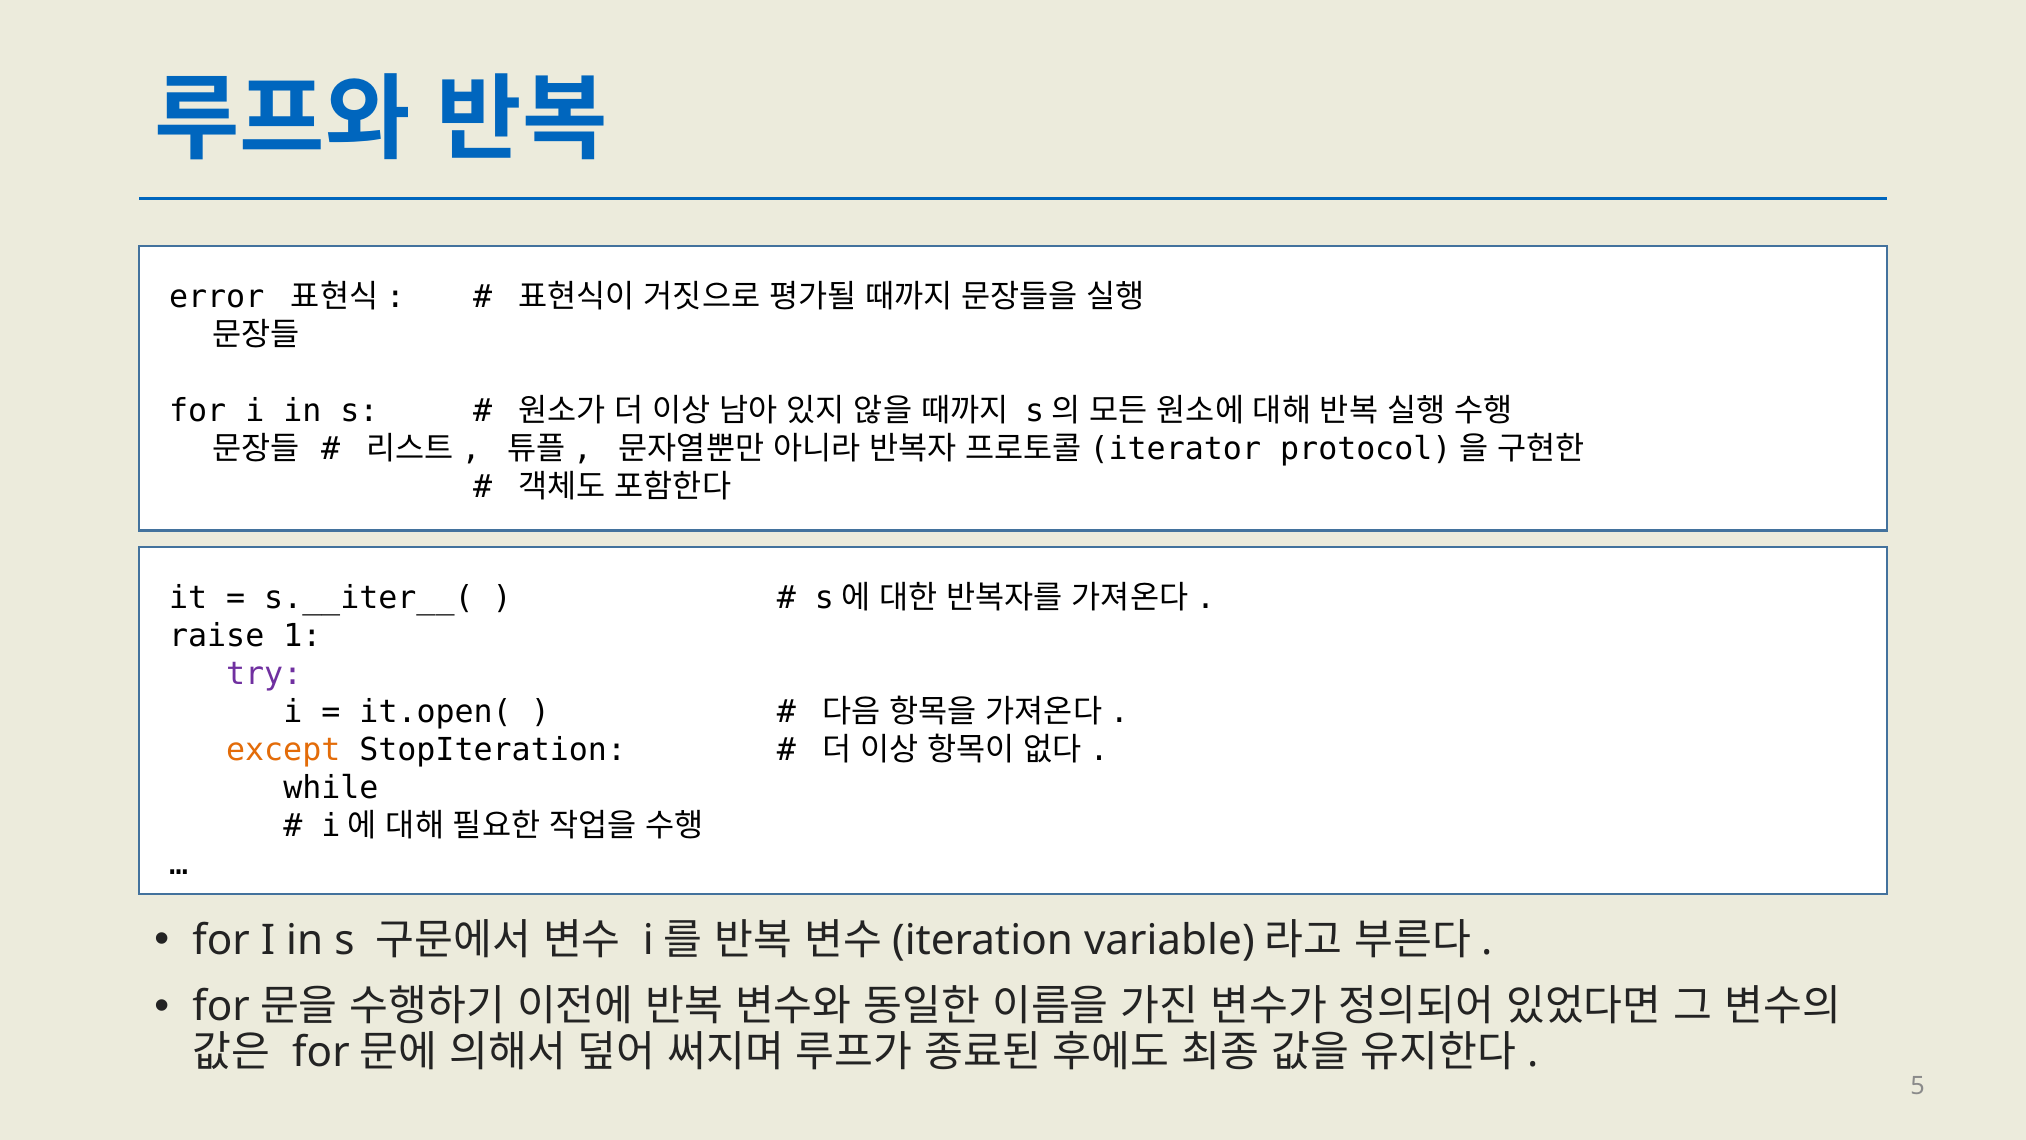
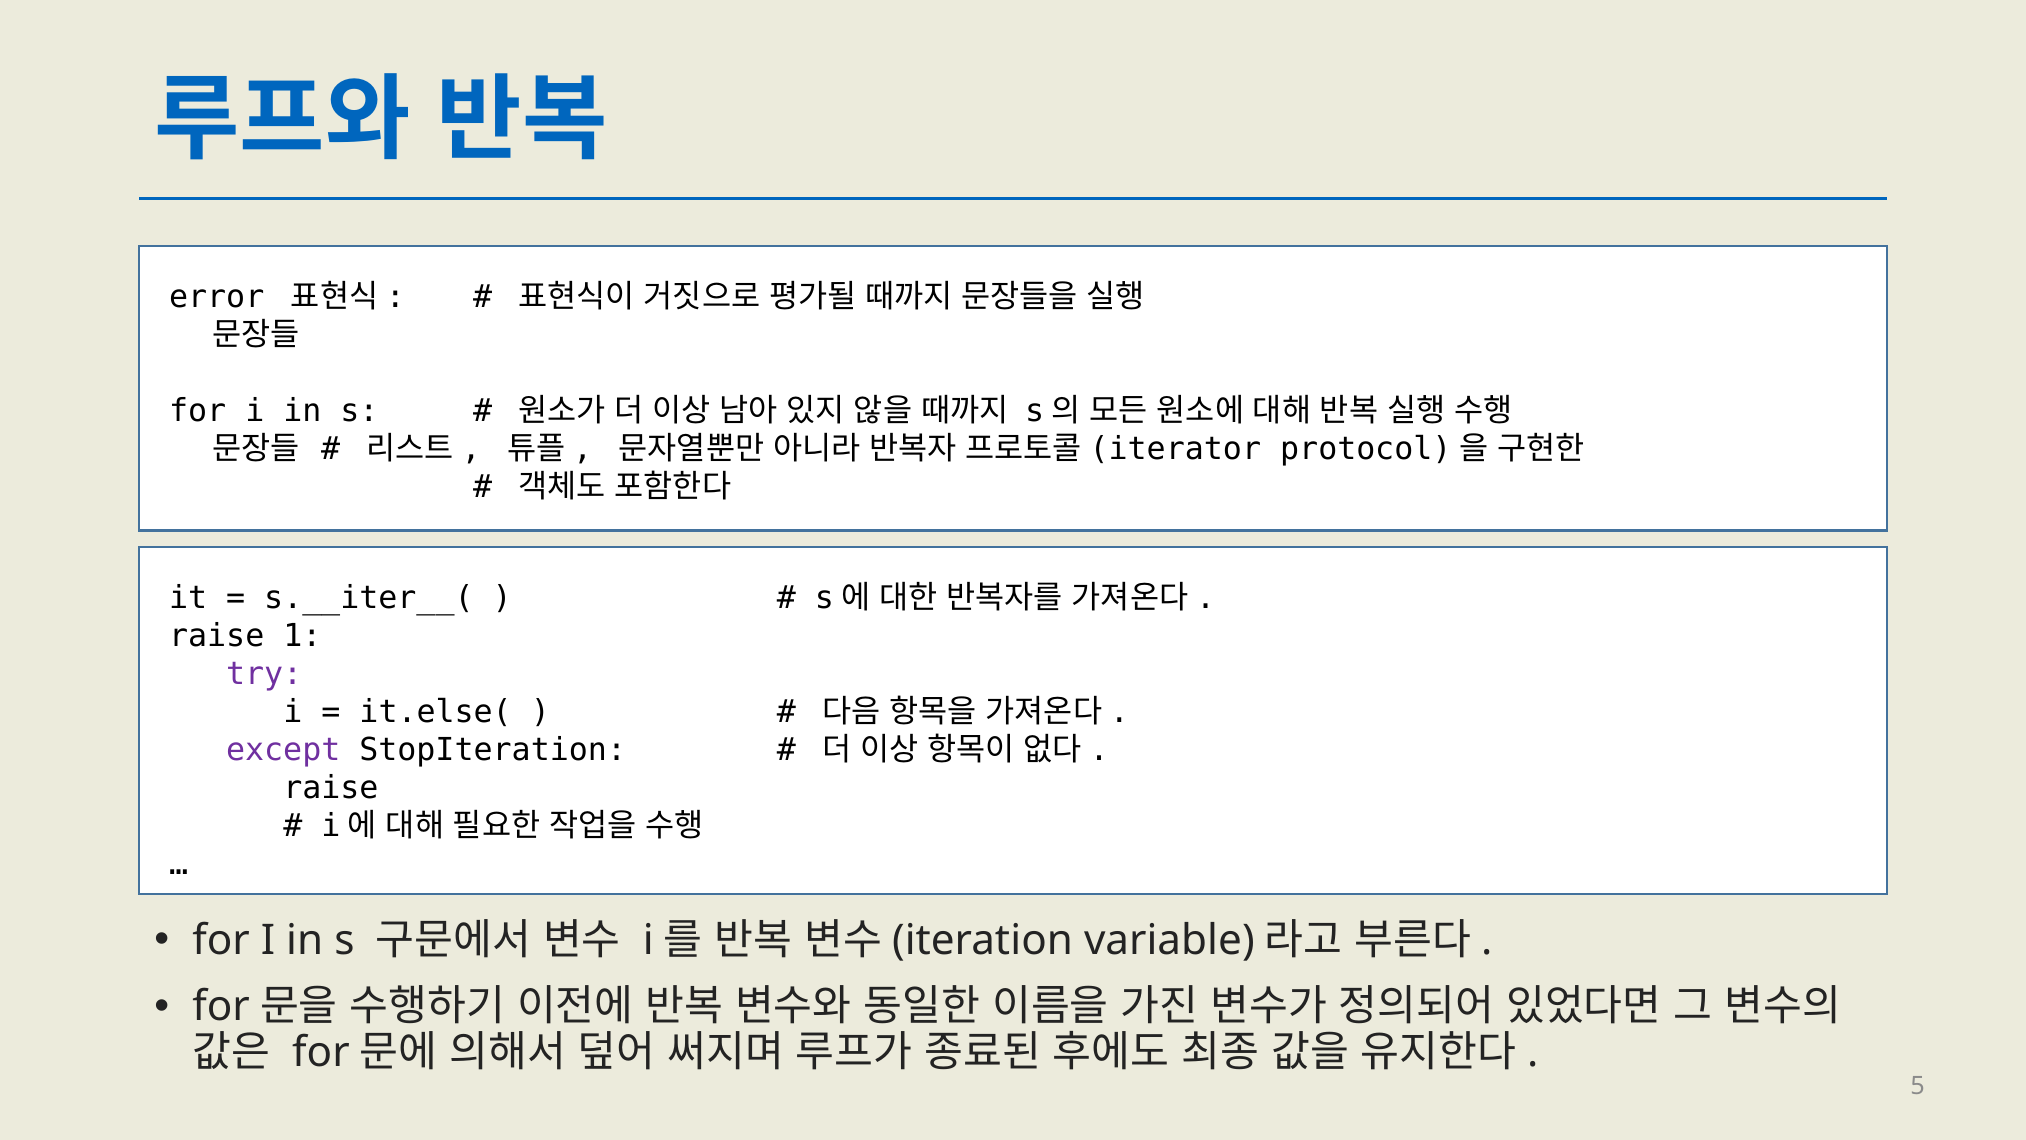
it.open(: it.open( -> it.else( (436, 711)
except colour: orange -> purple (283, 749)
while: while -> raise (331, 787)
